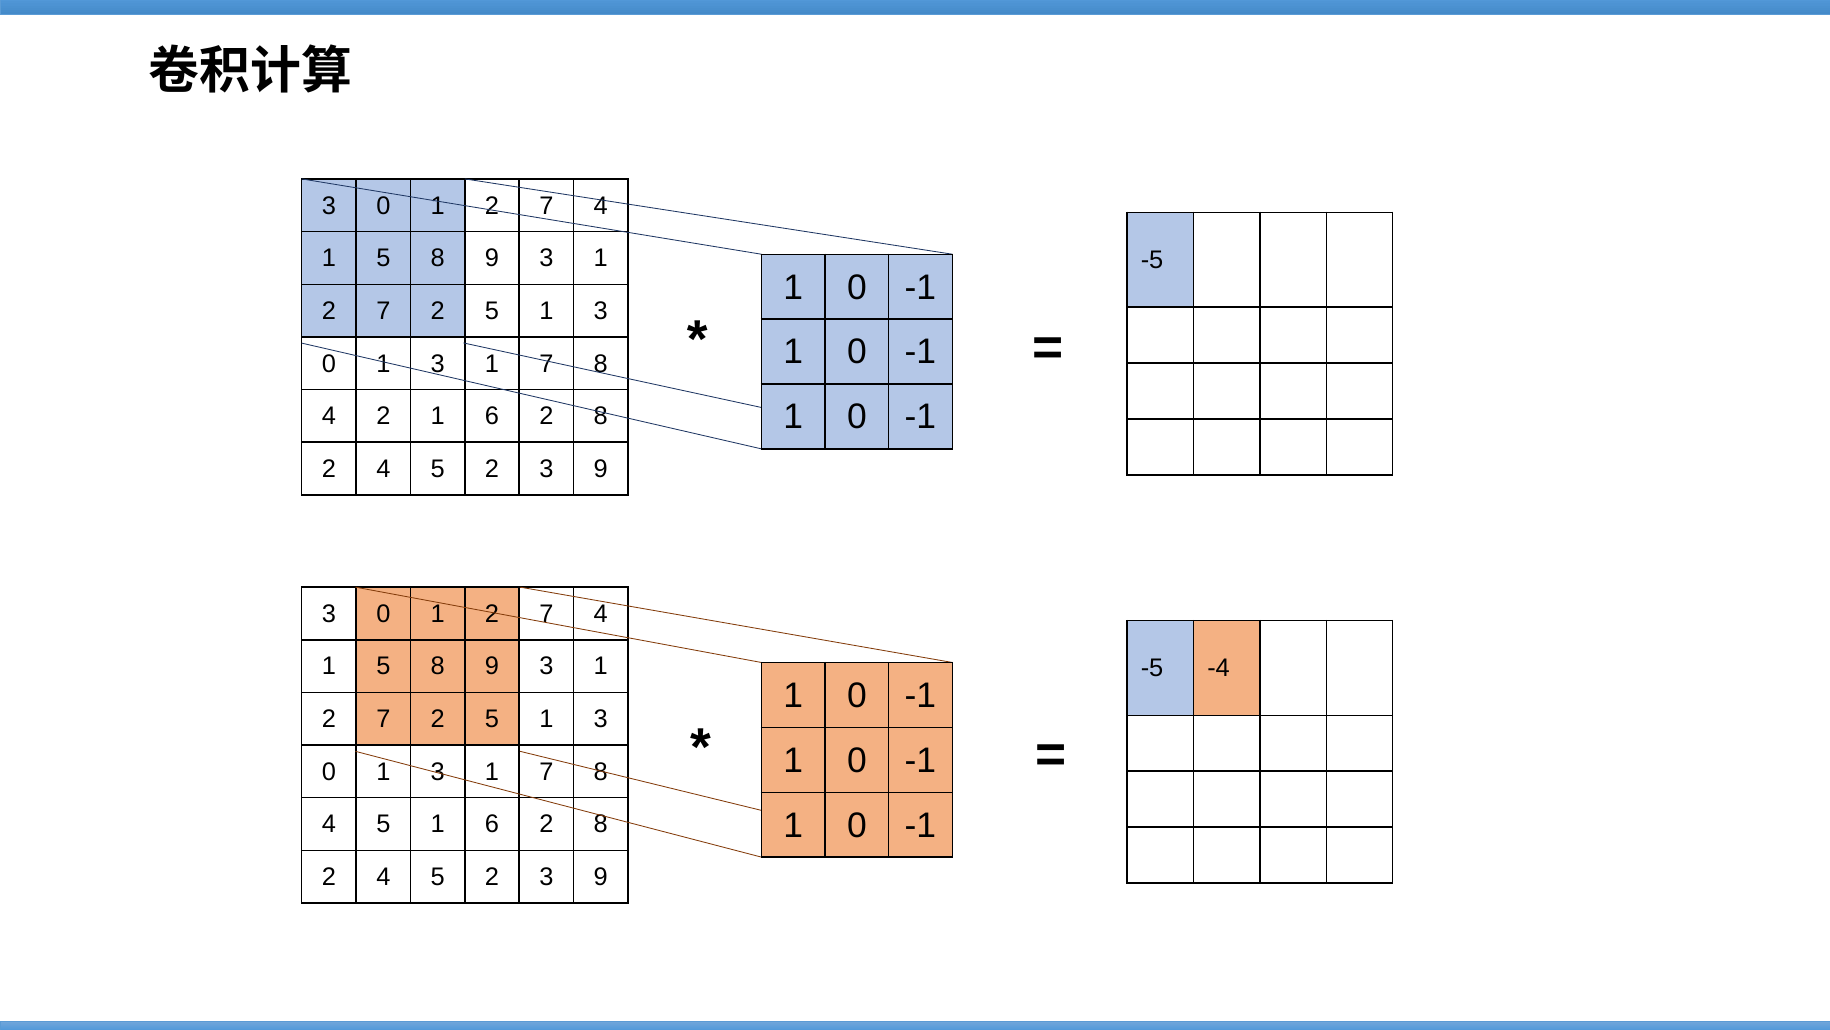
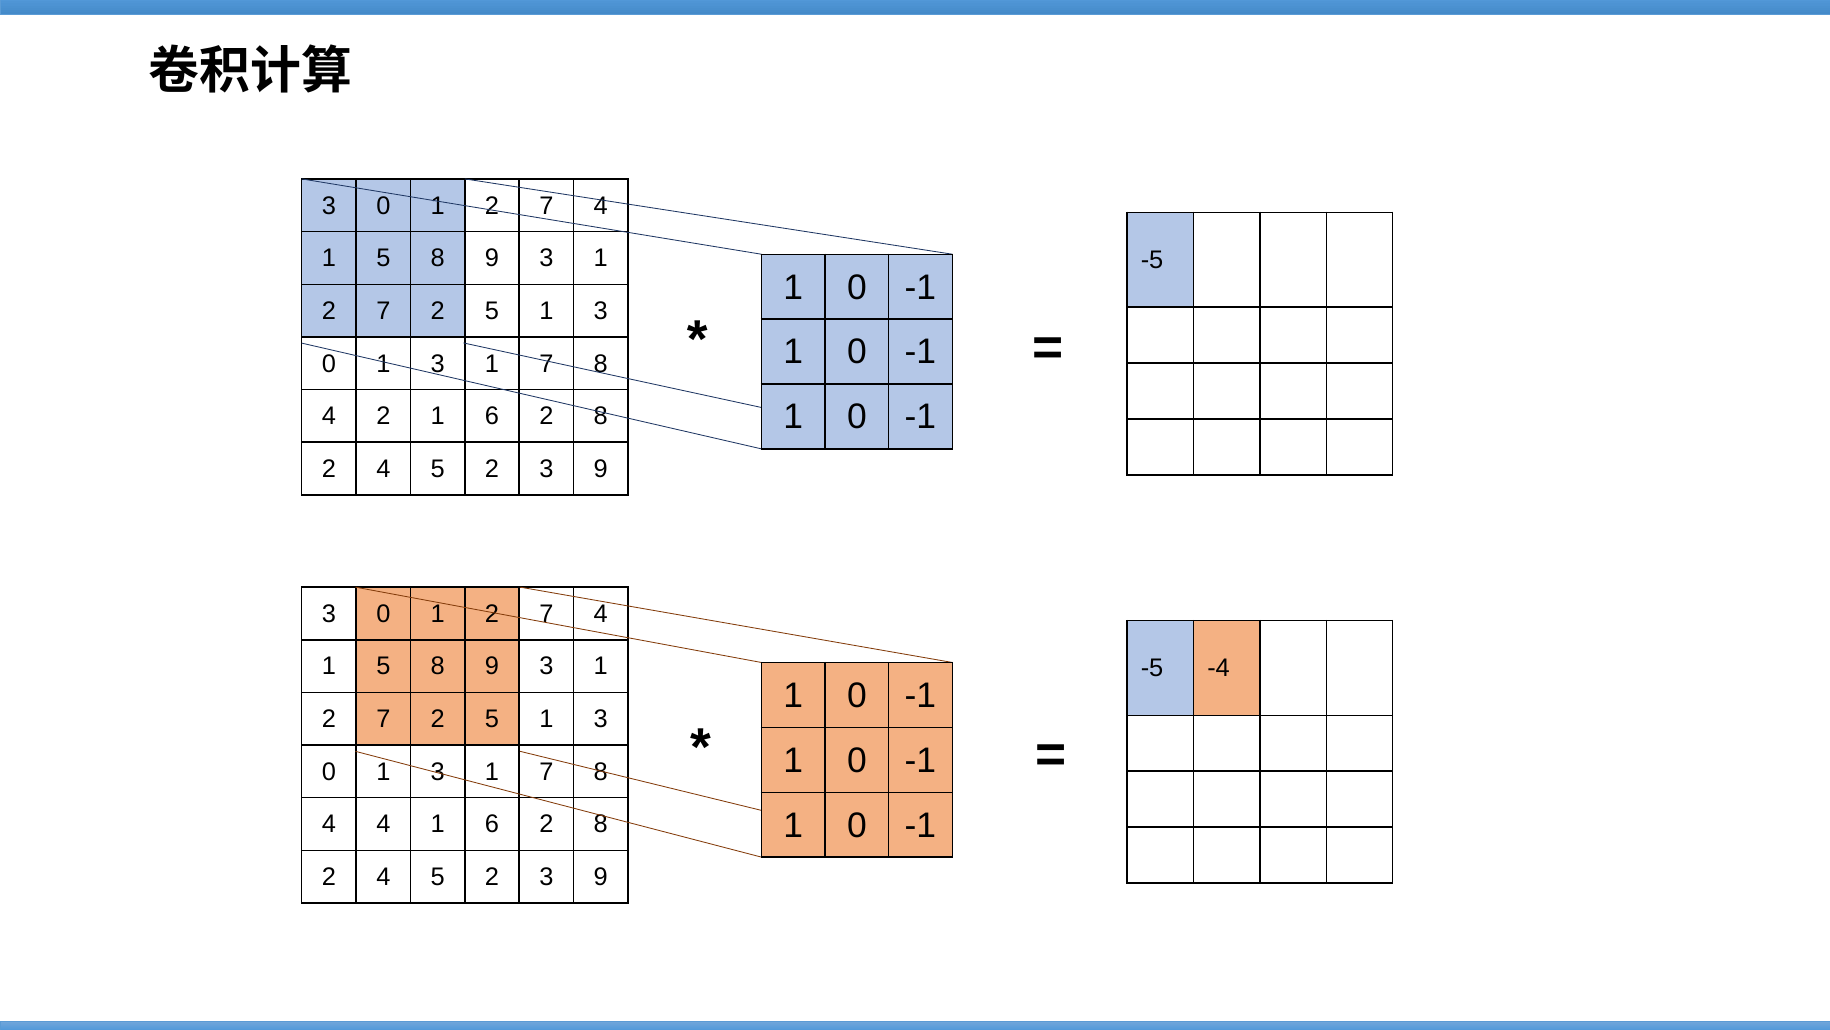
5: 5 -> 4 (383, 824)
